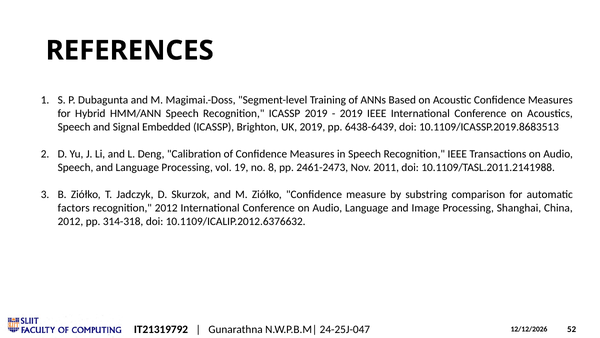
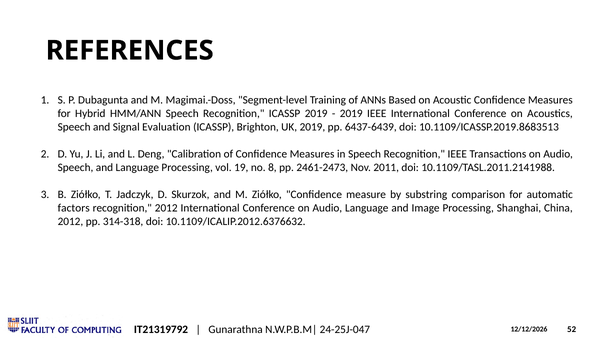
Embedded: Embedded -> Evaluation (166, 127)
6438-6439: 6438-6439 -> 6437-6439 (371, 127)
